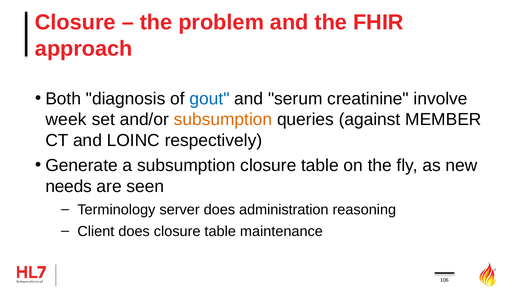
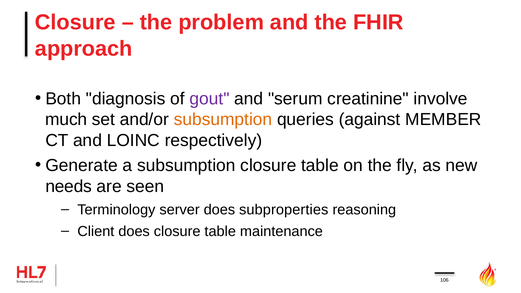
gout colour: blue -> purple (210, 99)
week: week -> much (66, 119)
administration: administration -> subproperties (284, 210)
